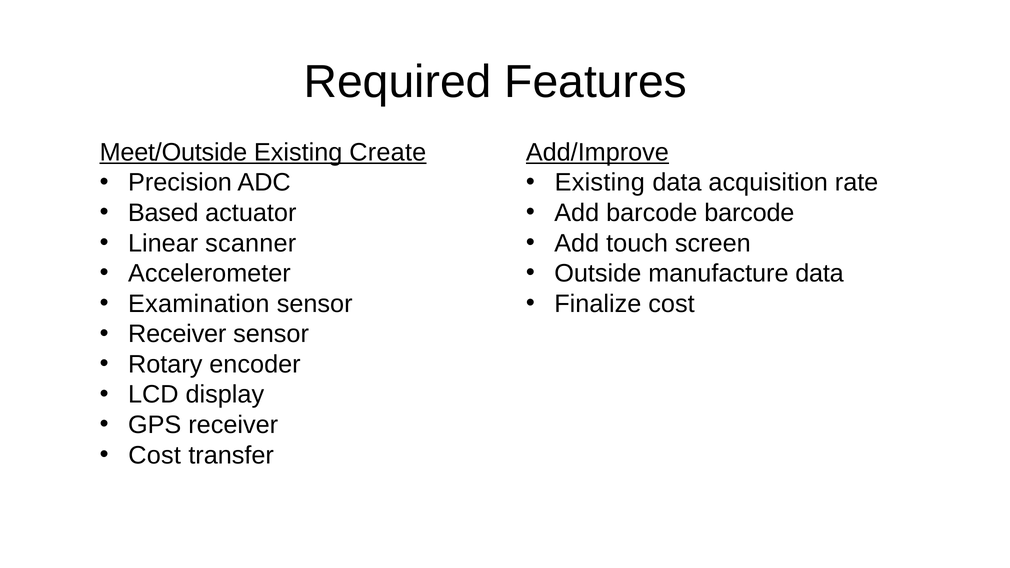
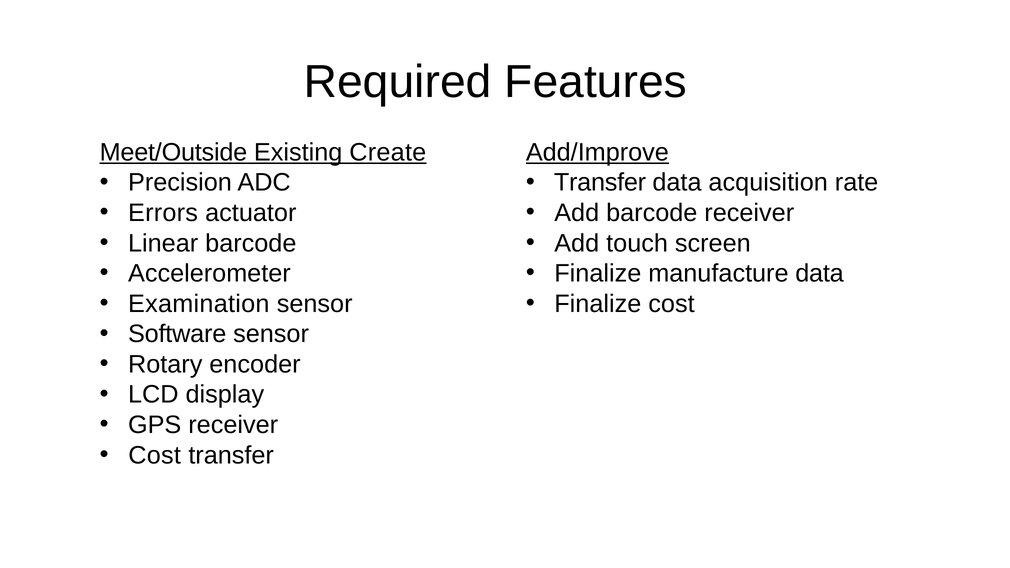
Existing: Existing -> Transfer (600, 183)
Based: Based -> Errors (163, 213)
barcode barcode: barcode -> receiver (749, 213)
Linear scanner: scanner -> barcode (251, 243)
Outside: Outside -> Finalize (598, 274)
Receiver: Receiver -> Software (177, 334)
